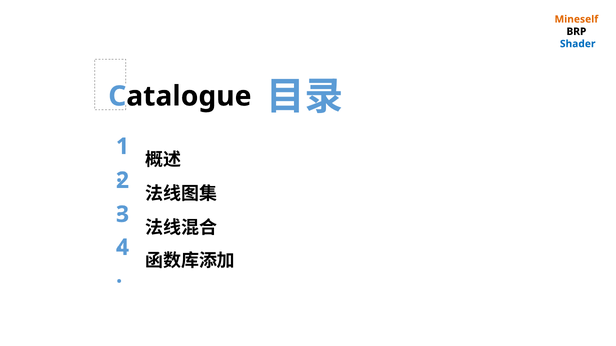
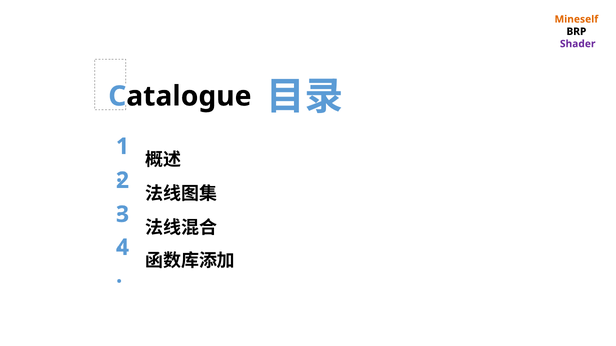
Shader colour: blue -> purple (578, 44)
